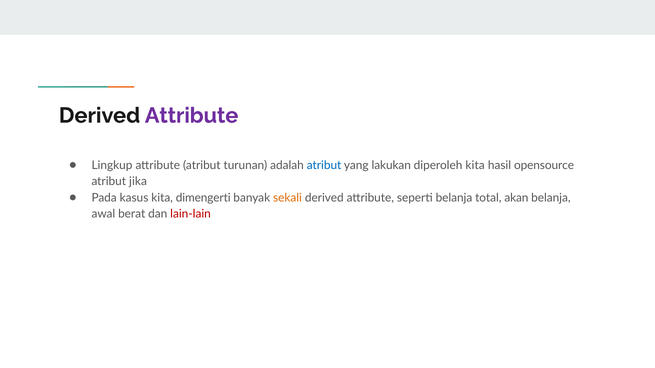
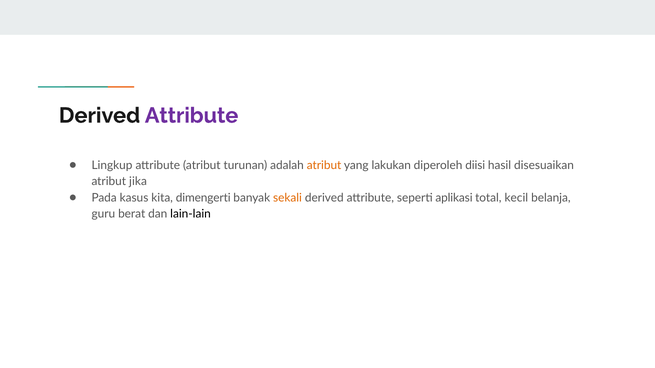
atribut colour: blue -> orange (324, 165)
diperoleh kita: kita -> diisi (475, 165)
opensource: opensource -> disesuaikan (544, 165)
seperti belanja: belanja -> aplikasi (454, 198)
akan: akan -> kecil (516, 198)
awal: awal -> guru (103, 214)
lain-lain colour: red -> black (191, 214)
